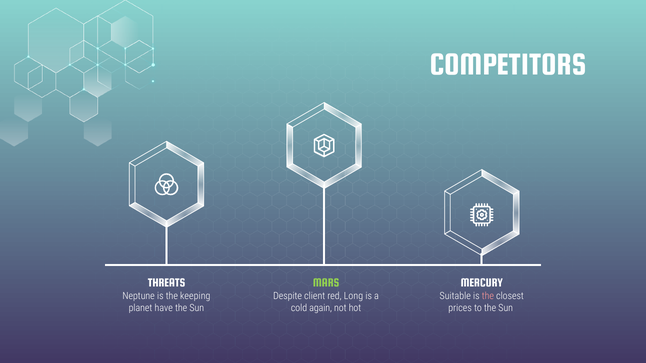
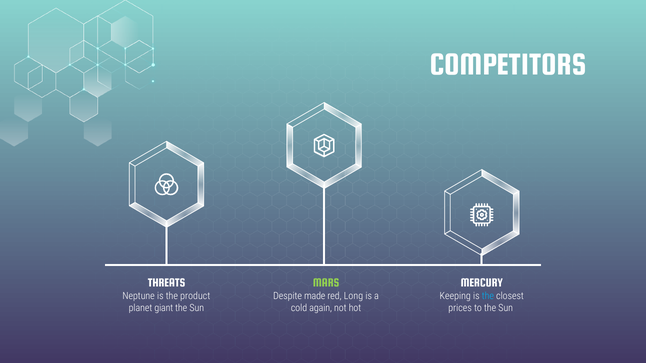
keeping: keeping -> product (195, 296)
client: client -> made (315, 296)
Suitable: Suitable -> Keeping (455, 296)
the colour: pink -> light blue (488, 296)
have: have -> giant (164, 308)
